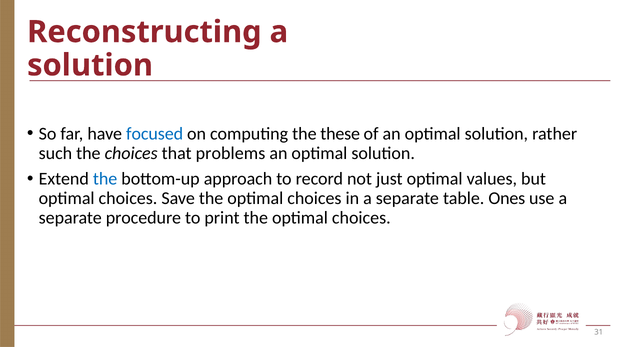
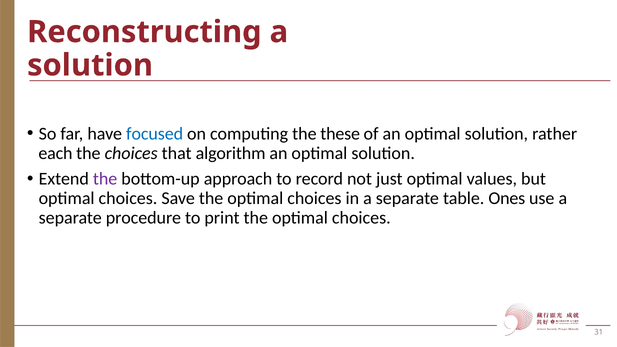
such: such -> each (56, 153)
problems: problems -> algorithm (231, 153)
the colour: blue -> purple (105, 179)
